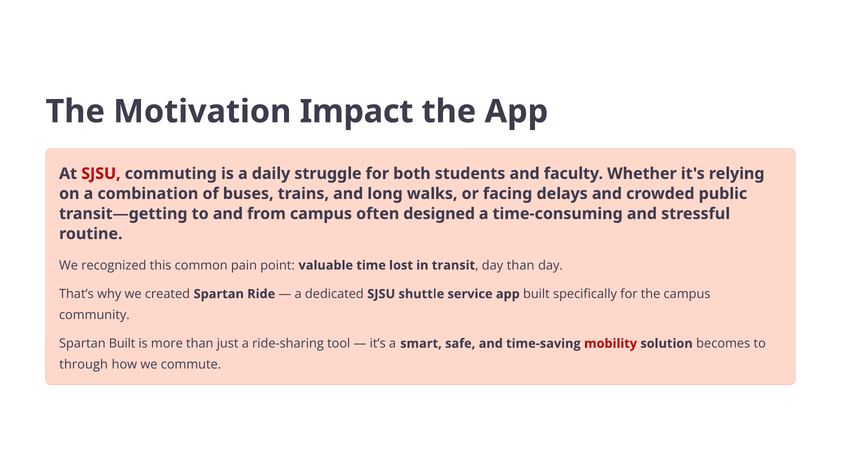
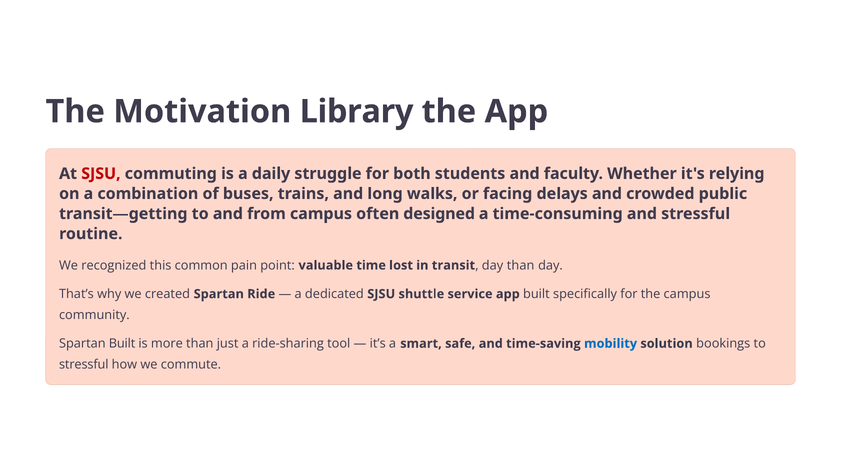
Impact: Impact -> Library (357, 112)
mobility colour: red -> blue (611, 344)
becomes: becomes -> bookings (723, 344)
through: through -> stressful (84, 364)
